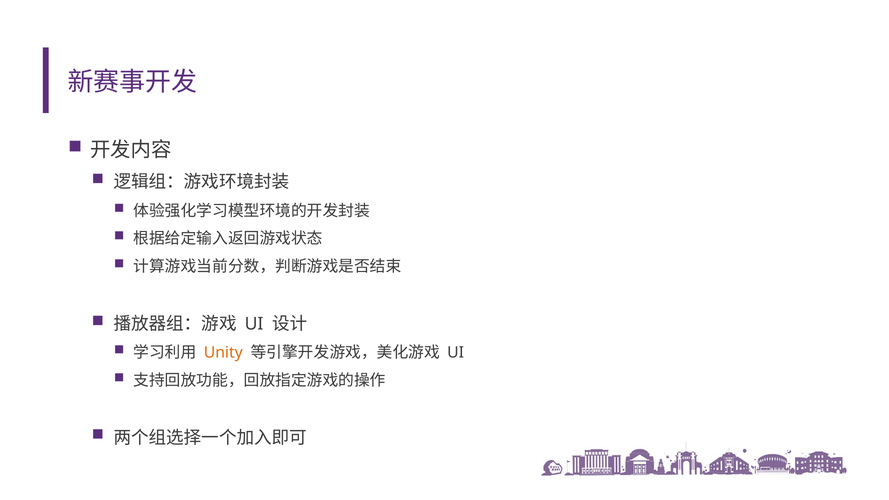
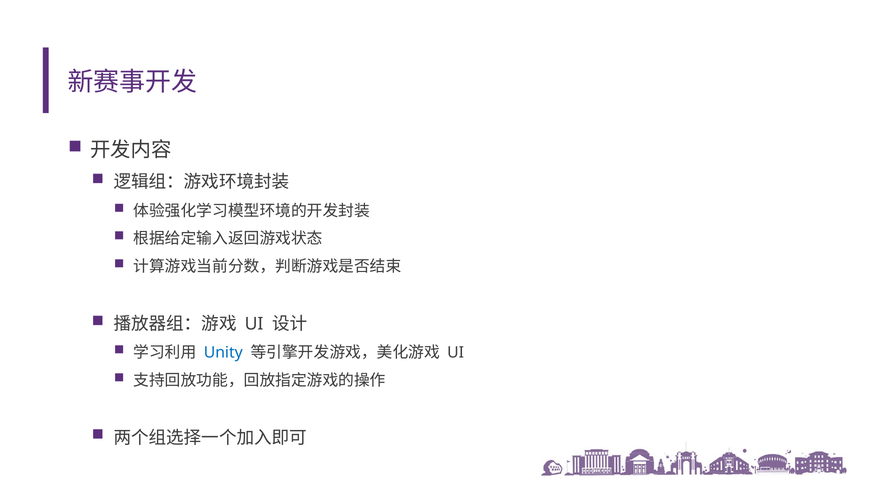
Unity colour: orange -> blue (223, 353)
